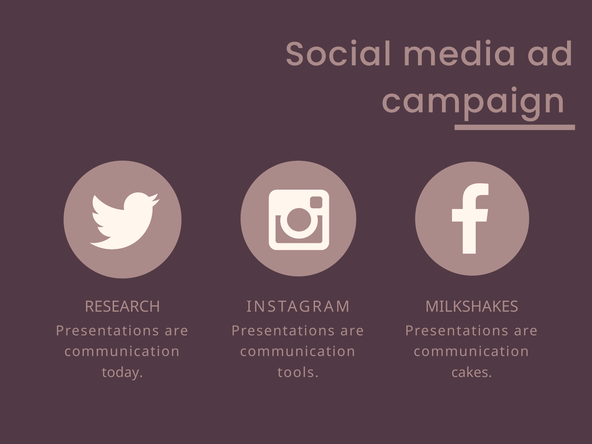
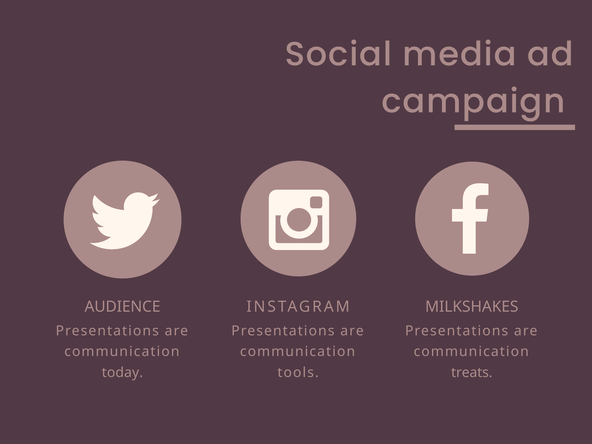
RESEARCH: RESEARCH -> AUDIENCE (122, 307)
cakes: cakes -> treats (472, 372)
